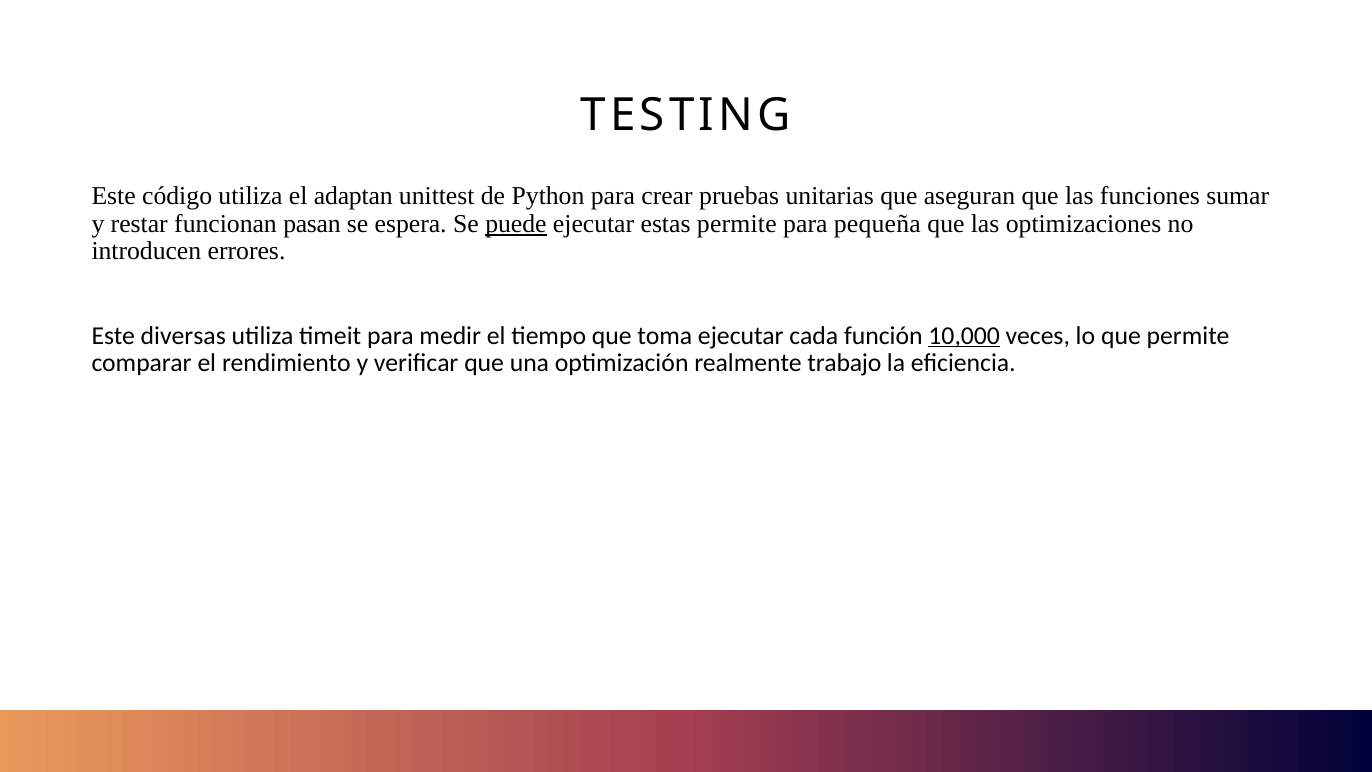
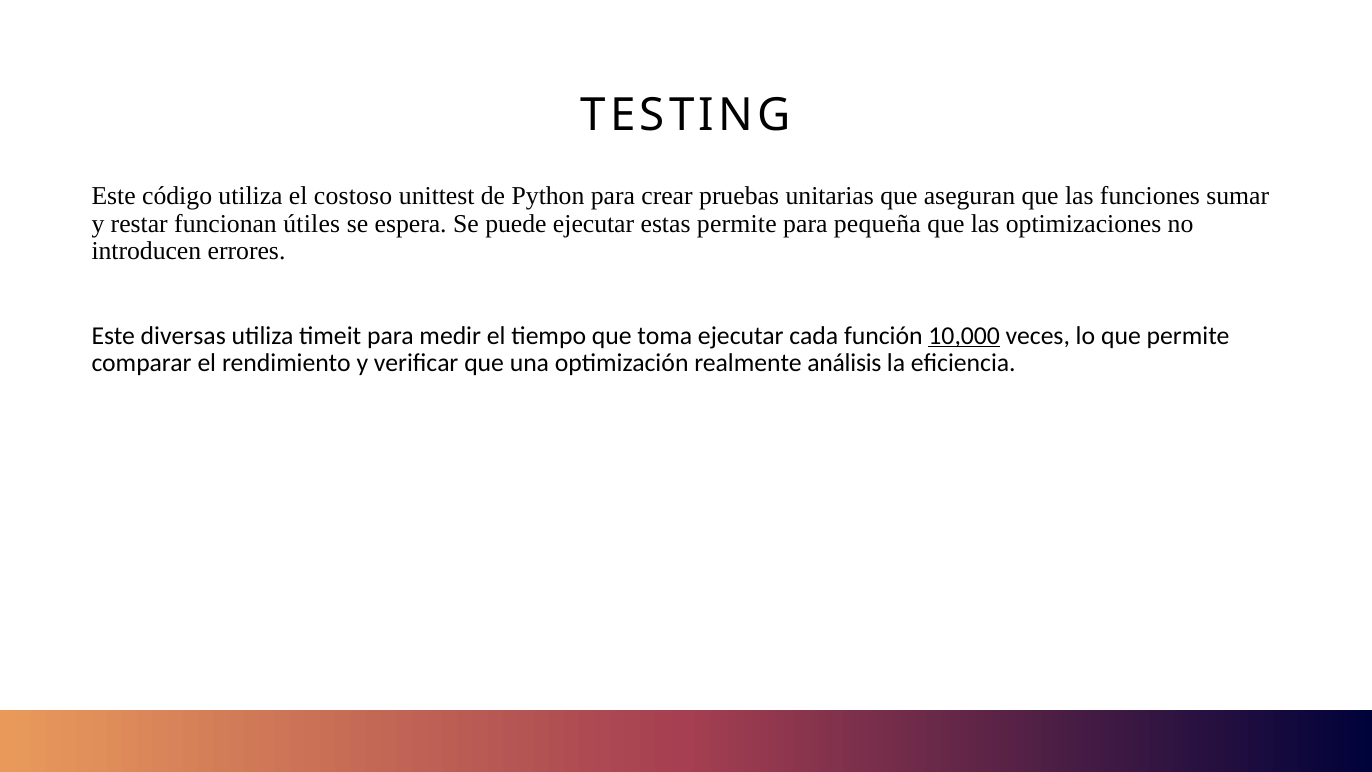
adaptan: adaptan -> costoso (353, 196)
pasan: pasan -> útiles (312, 224)
puede underline: present -> none (516, 224)
trabajo: trabajo -> análisis (844, 363)
